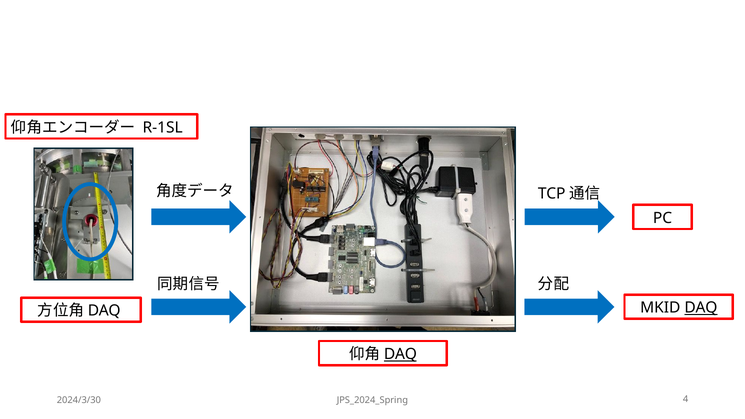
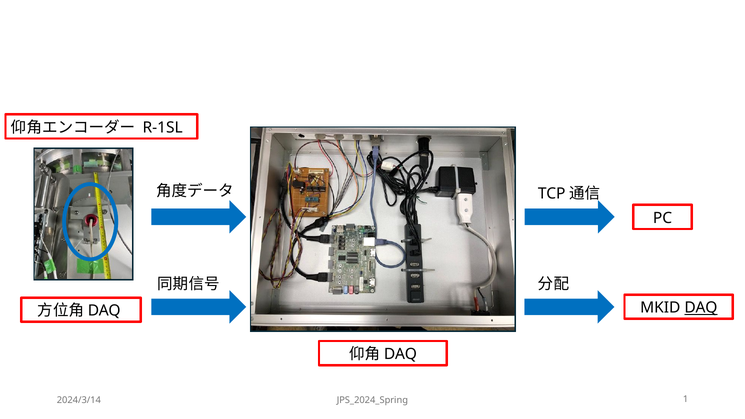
DAQ underline: present -> none (400, 354)
2024/3/30: 2024/3/30 -> 2024/3/14 (79, 400)
4: 4 -> 1 (686, 399)
